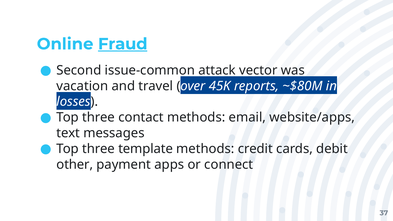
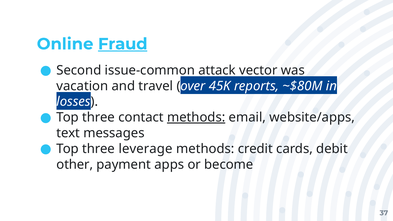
methods underline: none -> present (196, 117)
template: template -> leverage (145, 149)
connect: connect -> become (229, 165)
